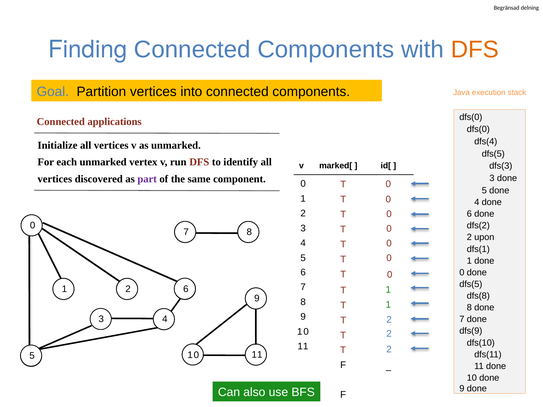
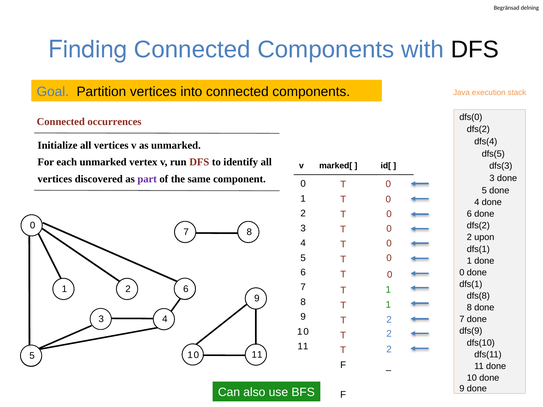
DFS colour: orange -> black (475, 50)
applications: applications -> occurrences (114, 122)
dfs(0: dfs(0 -> dfs(2 (478, 129)
dfs(5: dfs(5 -> dfs(1 (471, 284)
